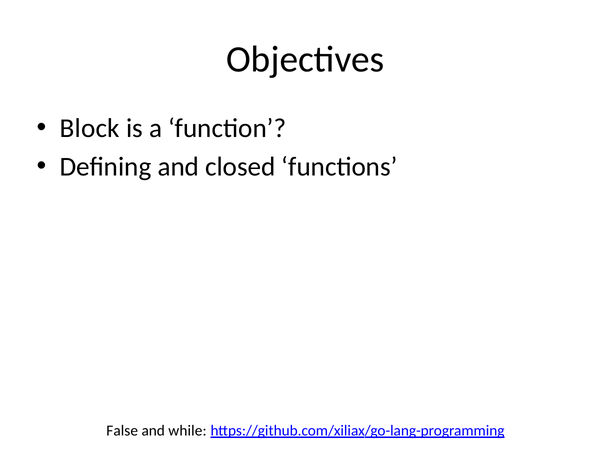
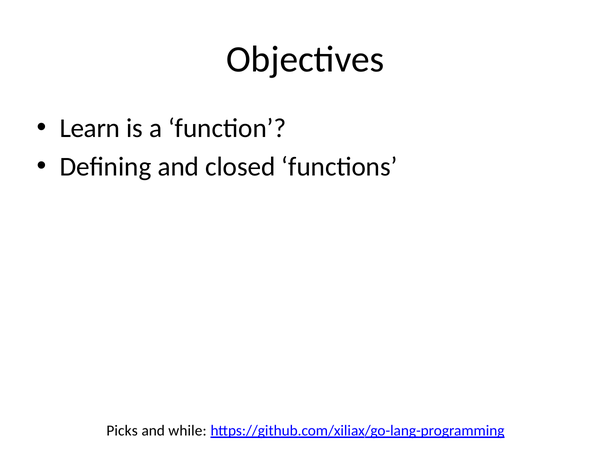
Block: Block -> Learn (90, 128)
False: False -> Picks (122, 430)
